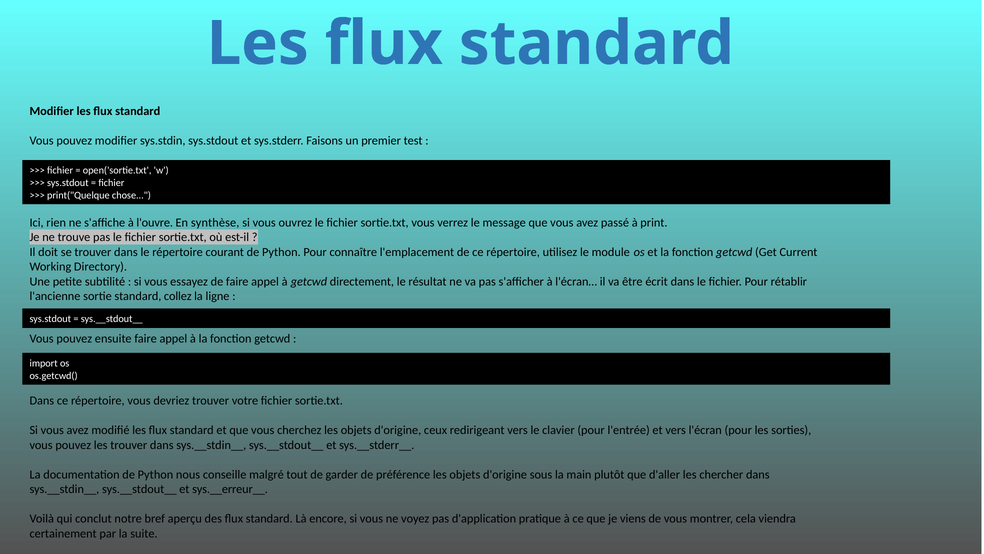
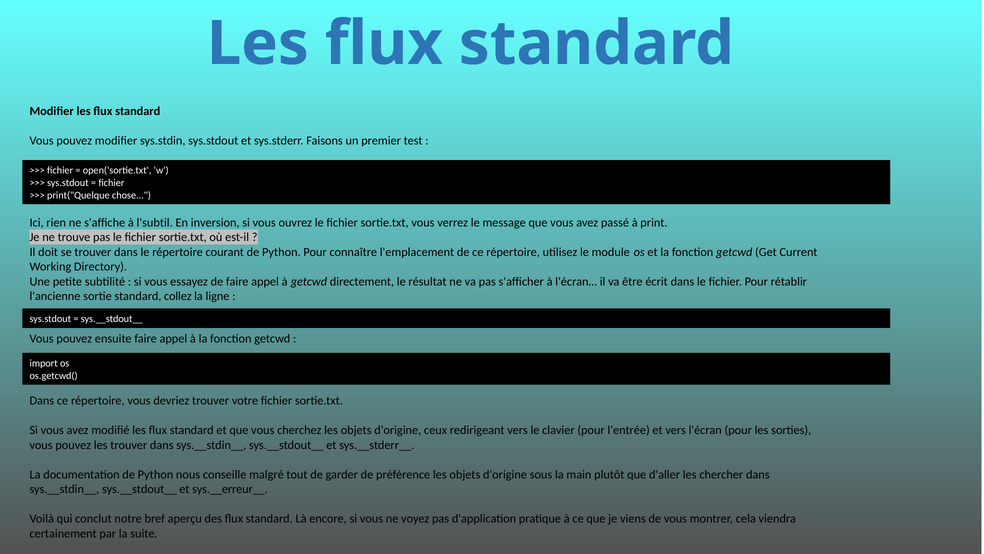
l'ouvre: l'ouvre -> l'subtil (155, 222)
synthèse: synthèse -> inversion (215, 222)
